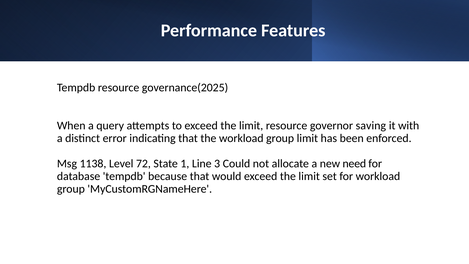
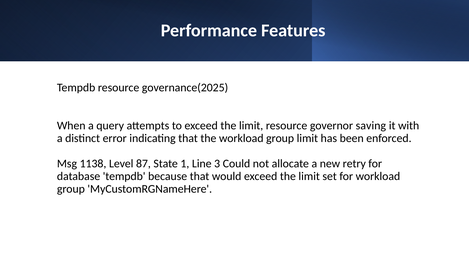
72: 72 -> 87 (143, 164)
need: need -> retry (354, 164)
